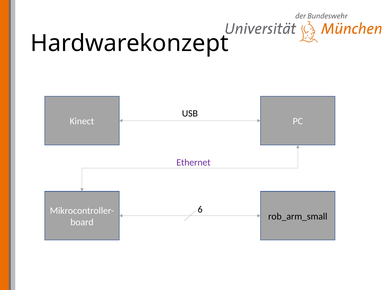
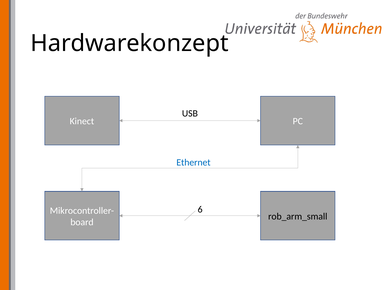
Ethernet colour: purple -> blue (194, 163)
